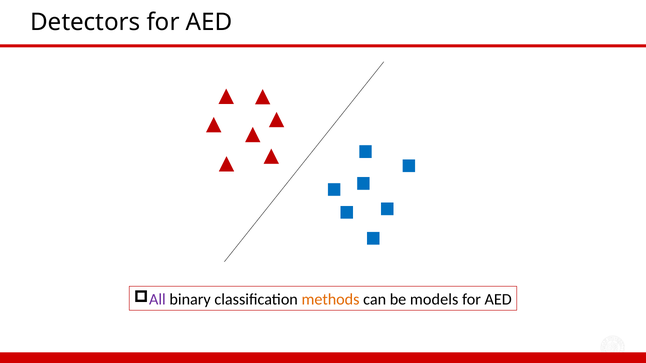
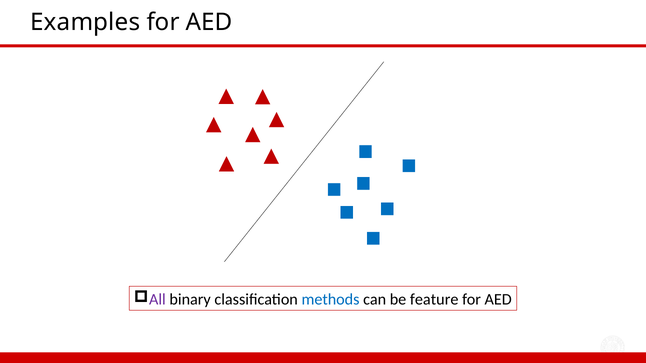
Detectors: Detectors -> Examples (85, 22)
methods colour: orange -> blue (331, 300)
models: models -> feature (434, 300)
